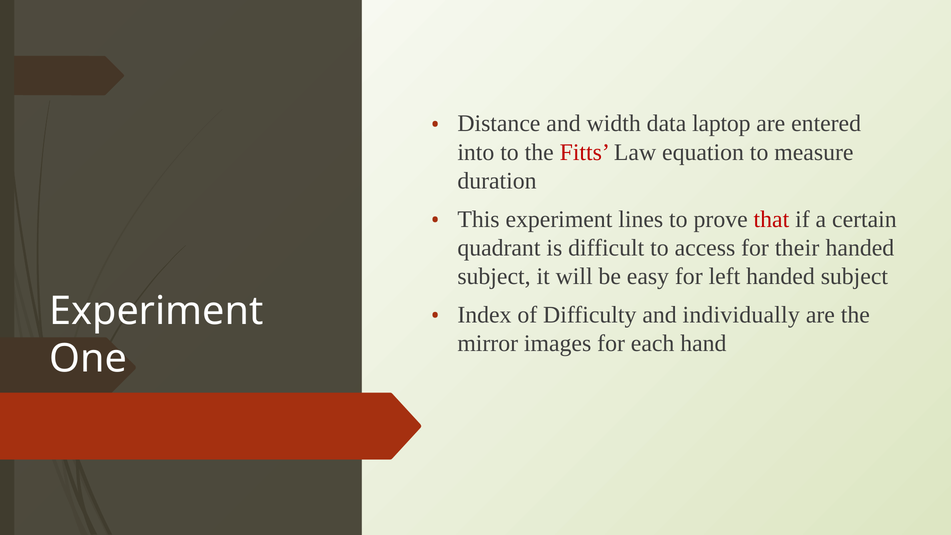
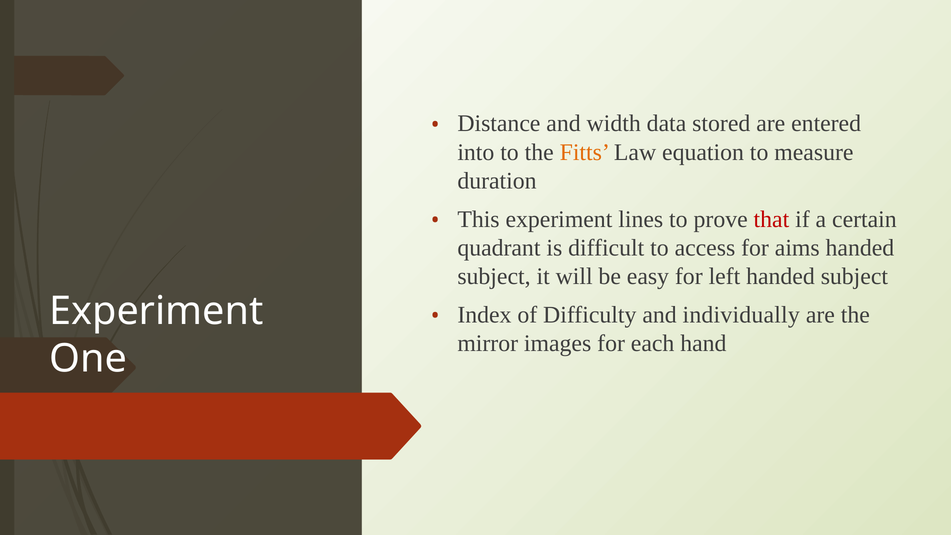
laptop: laptop -> stored (721, 124)
Fitts colour: red -> orange (585, 152)
their: their -> aims (797, 248)
